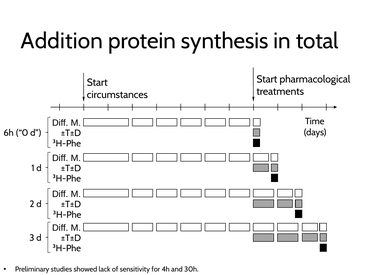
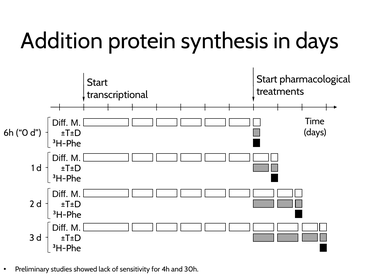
in total: total -> days (317, 41)
circumstances: circumstances -> transcriptional (117, 95)
